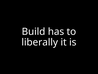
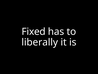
Build: Build -> Fixed (34, 31)
